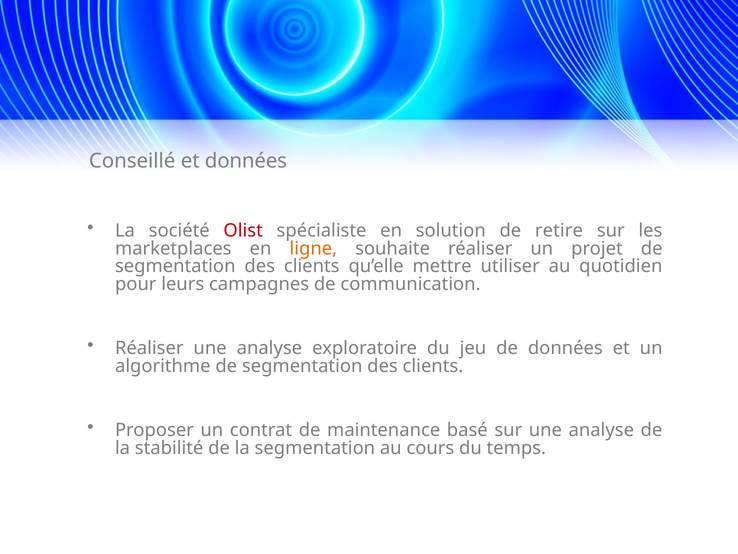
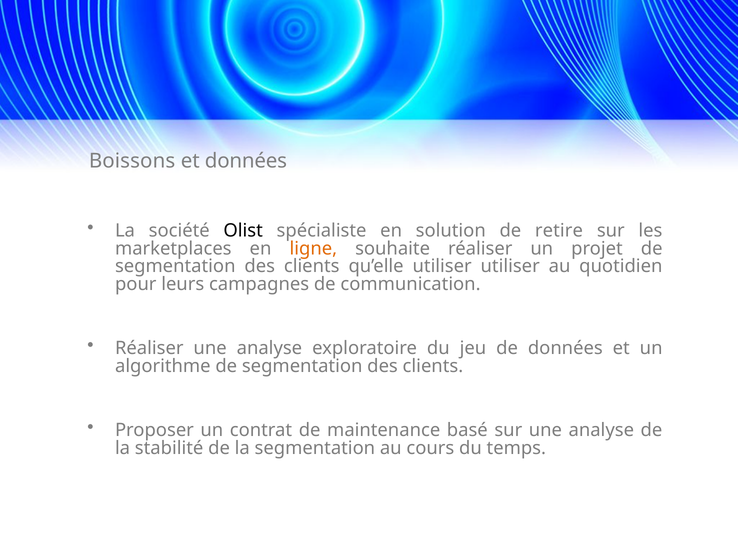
Conseillé: Conseillé -> Boissons (132, 161)
Olist colour: red -> black (243, 231)
qu’elle mettre: mettre -> utiliser (442, 266)
